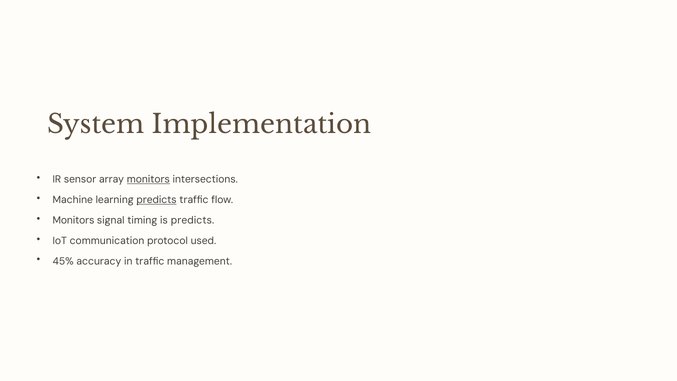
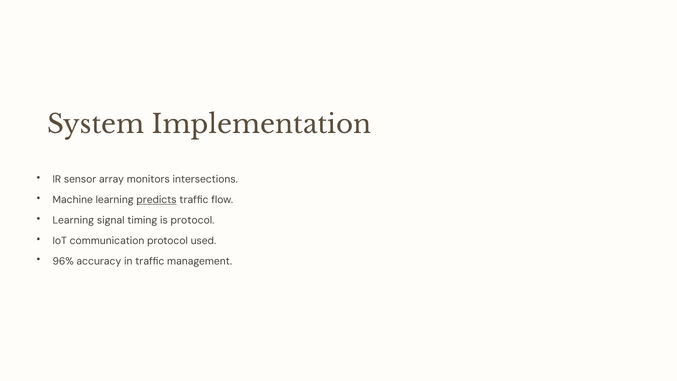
monitors underline: present -> none (148, 179)
Monitors: Monitors -> Learning (73, 220)
is predicts: predicts -> protocol (192, 220)
45%: 45% -> 96% (63, 261)
